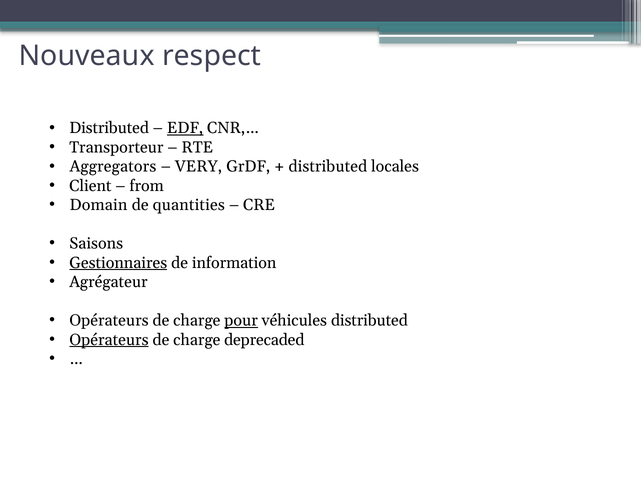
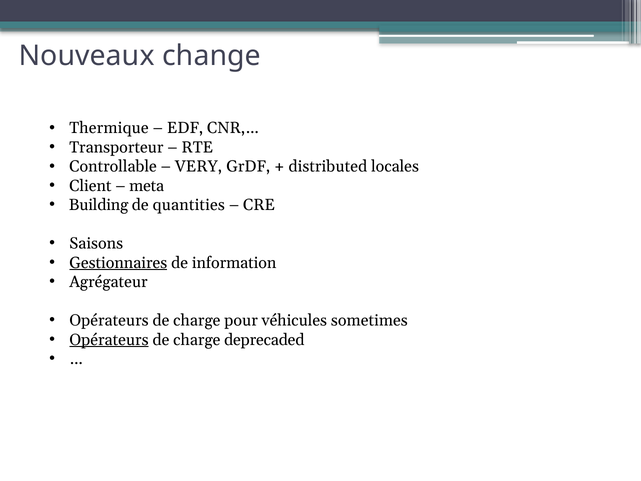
respect: respect -> change (212, 56)
Distributed: Distributed -> Thermique (109, 128)
EDF underline: present -> none (185, 128)
Aggregators: Aggregators -> Controllable (113, 166)
from: from -> meta (147, 186)
Domain: Domain -> Building (99, 205)
pour underline: present -> none (241, 320)
véhicules distributed: distributed -> sometimes (369, 320)
